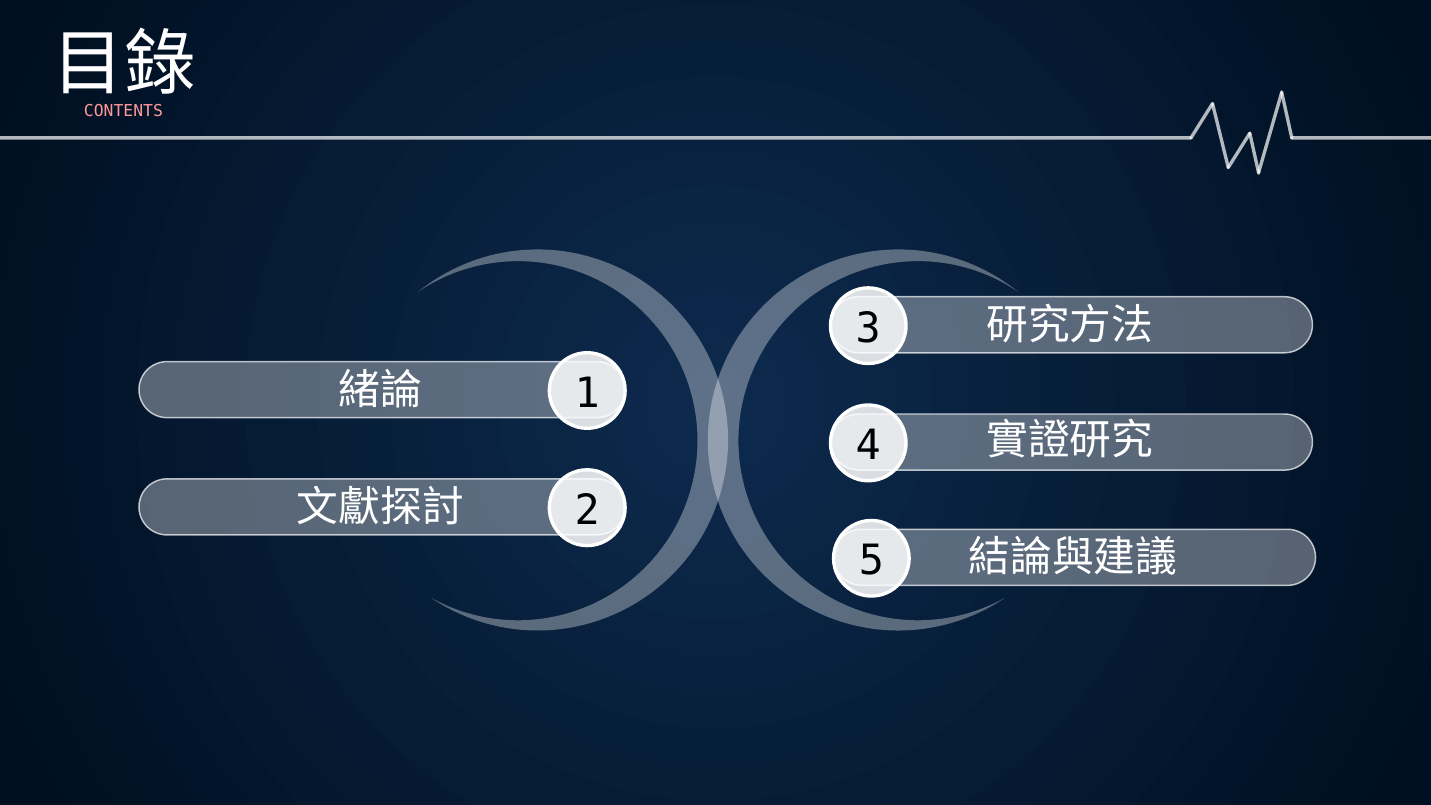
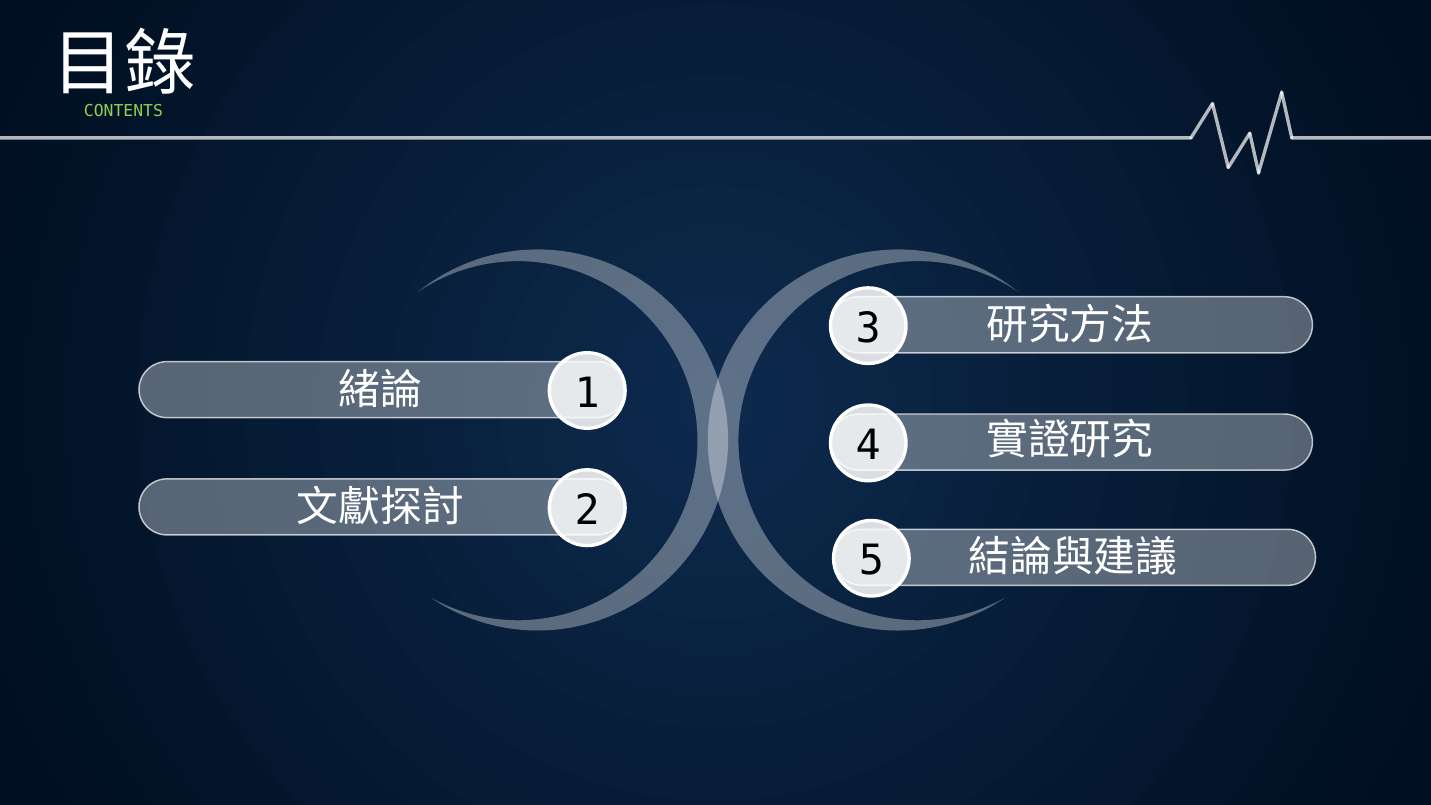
CONTENTS colour: pink -> light green (123, 111)
